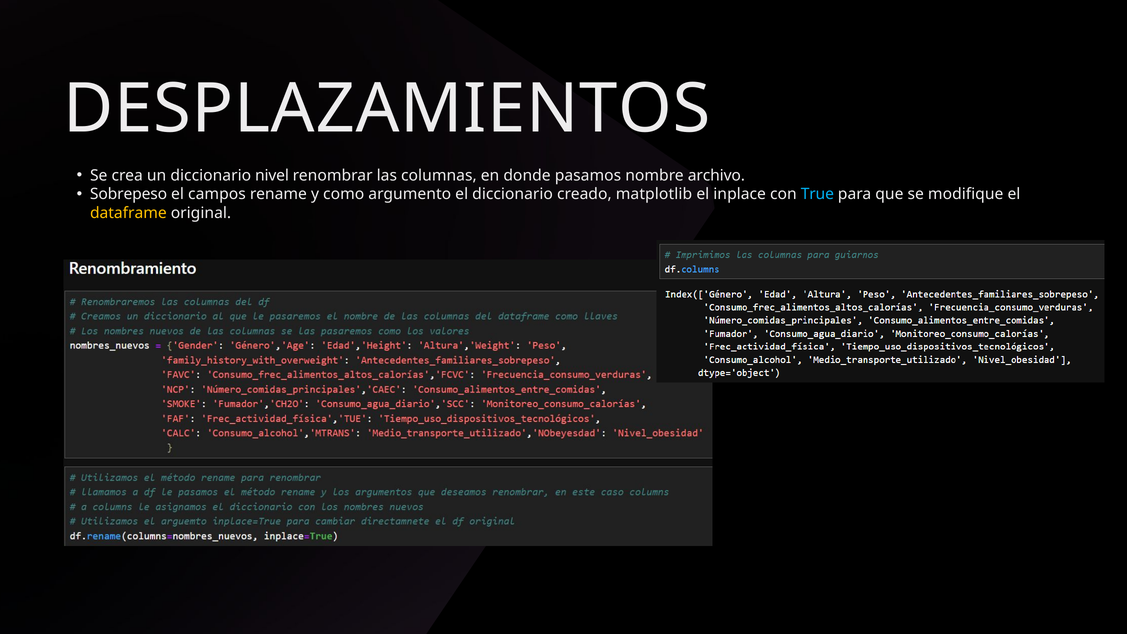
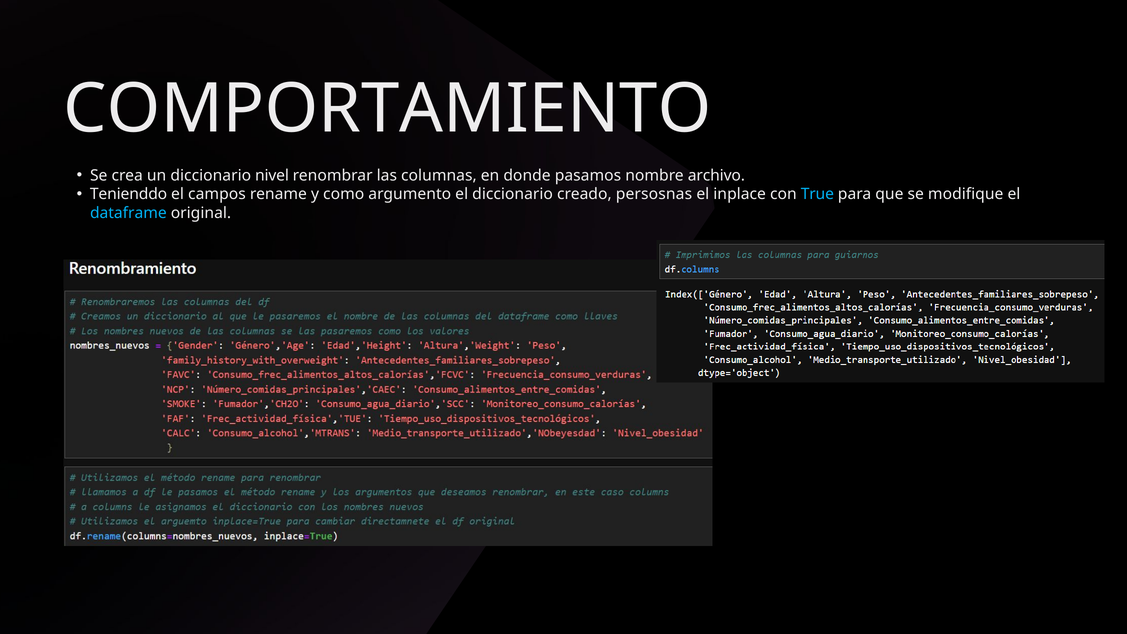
DESPLAZAMIENTOS: DESPLAZAMIENTOS -> COMPORTAMIENTO (387, 109)
Sobrepeso: Sobrepeso -> Tenienddo (129, 194)
matplotlib: matplotlib -> persosnas (654, 194)
dataframe colour: yellow -> light blue (128, 213)
